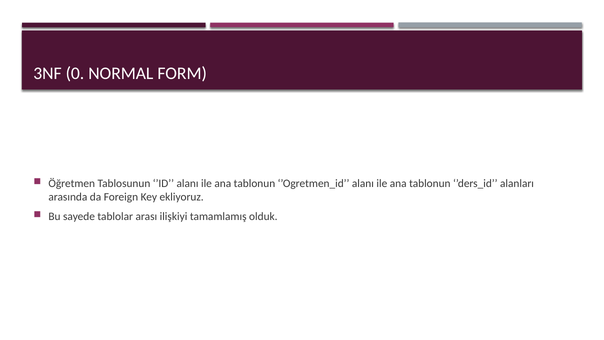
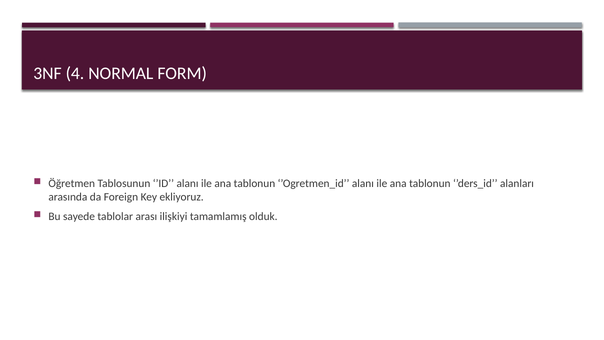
0: 0 -> 4 (75, 73)
